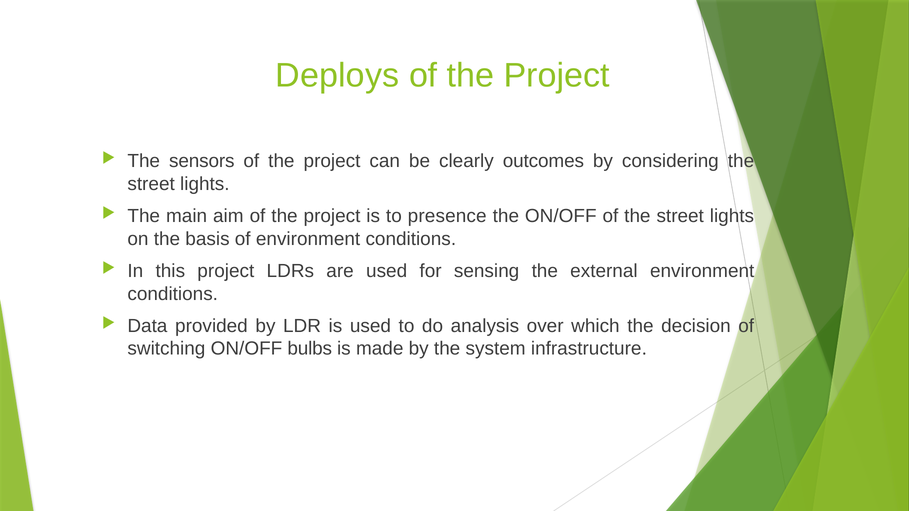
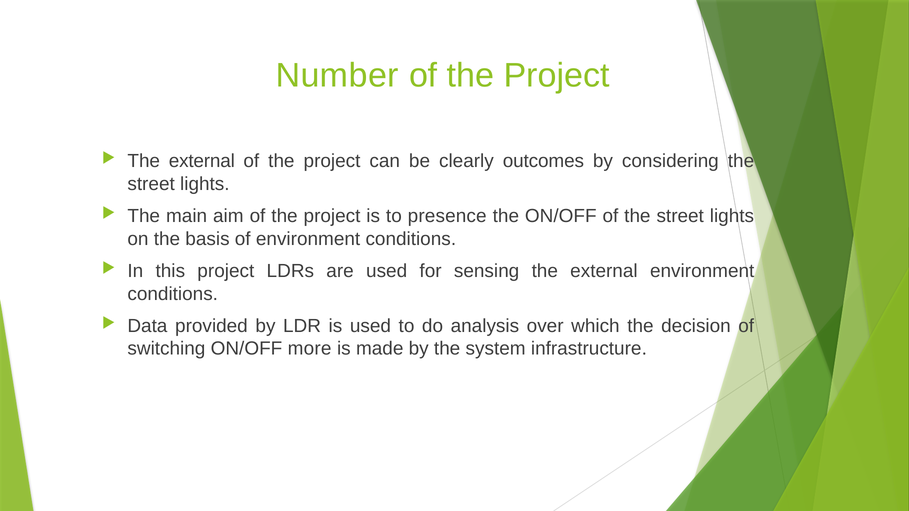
Deploys: Deploys -> Number (337, 76)
sensors: sensors -> external (202, 161)
bulbs: bulbs -> more (310, 349)
